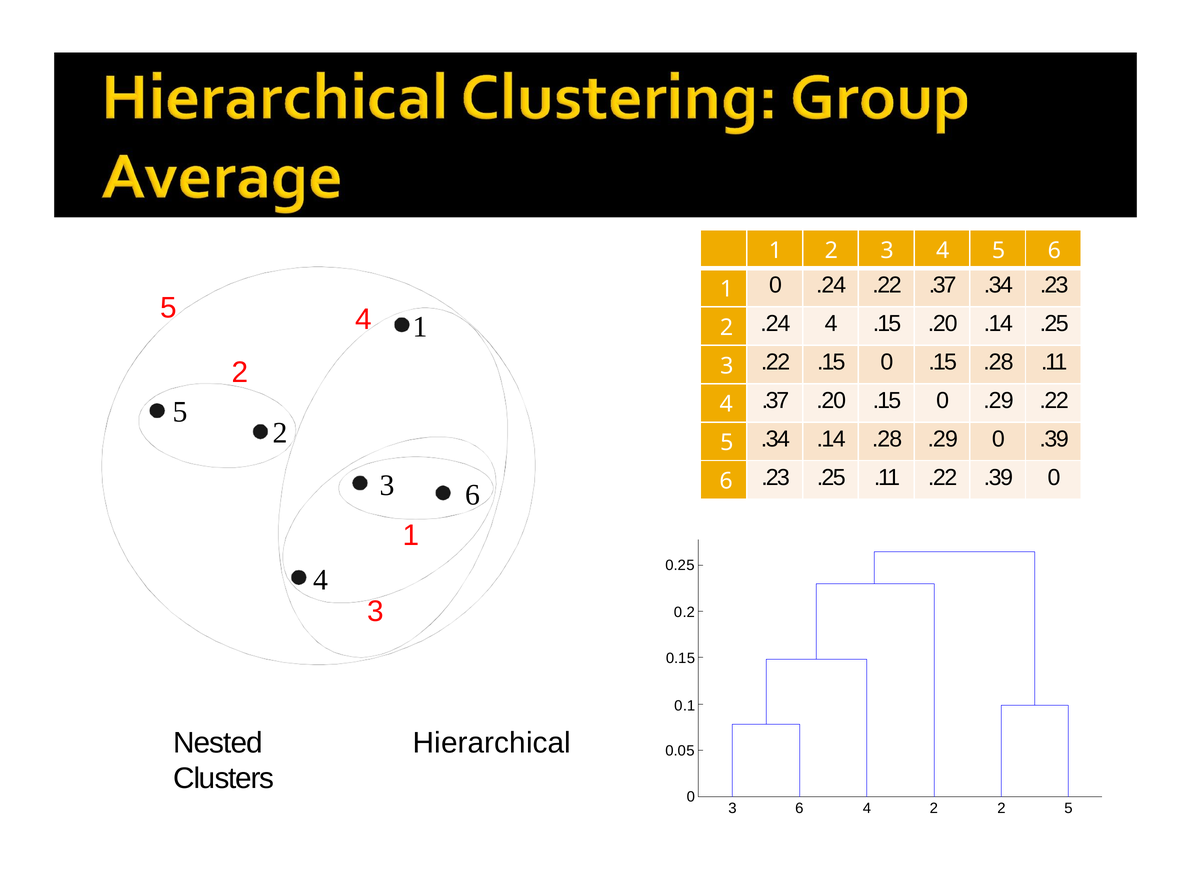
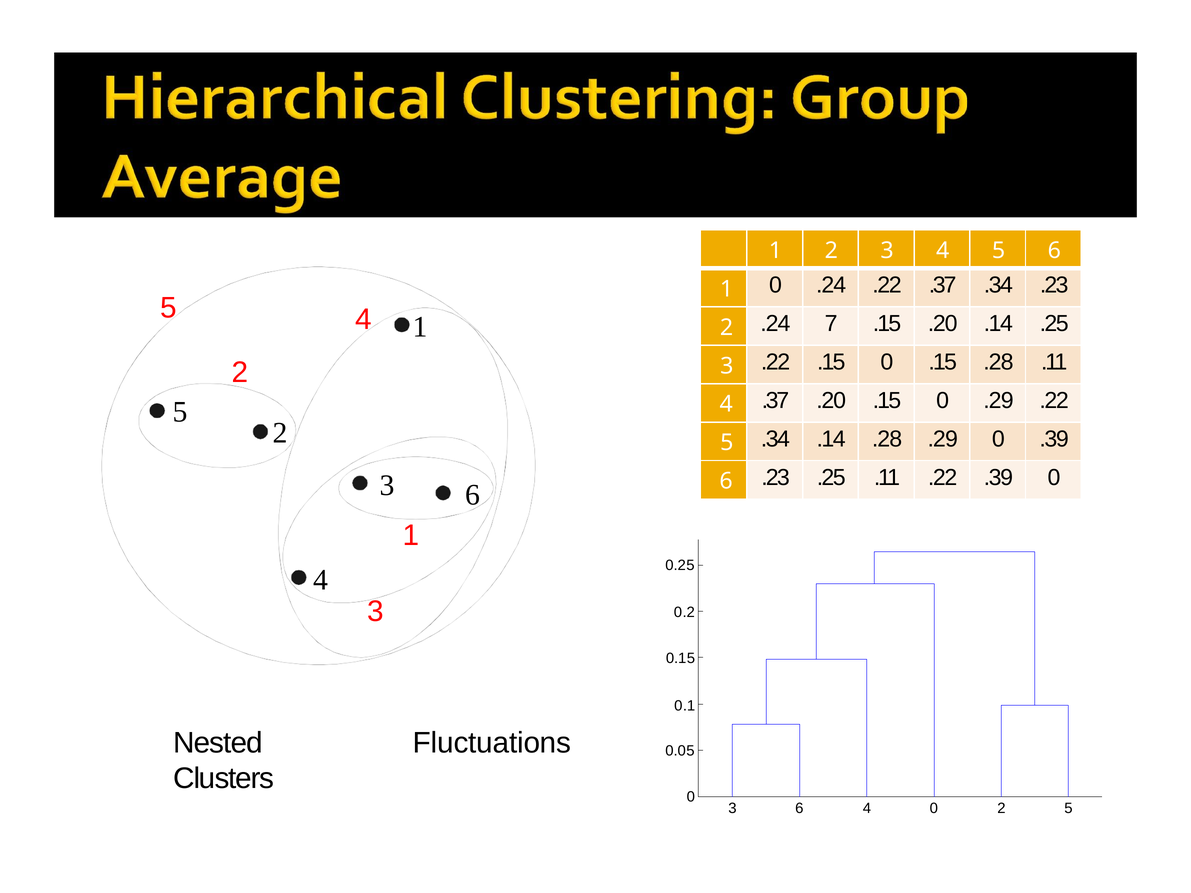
.24 4: 4 -> 7 (831, 324)
Hierarchical: Hierarchical -> Fluctuations (492, 743)
4 2: 2 -> 0 (934, 808)
